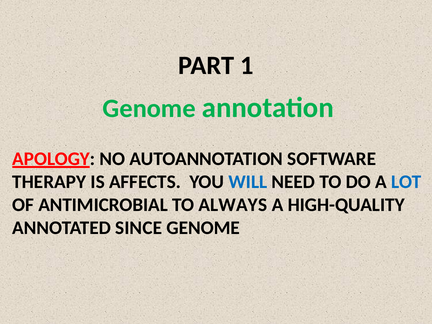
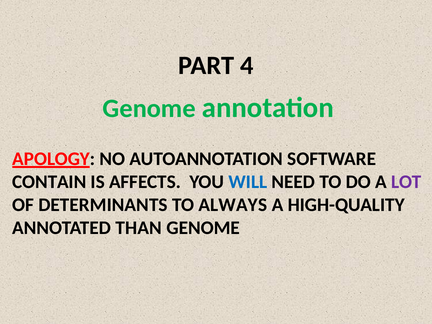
1: 1 -> 4 (247, 65)
THERAPY: THERAPY -> CONTAIN (49, 182)
LOT colour: blue -> purple (406, 182)
ANTIMICROBIAL: ANTIMICROBIAL -> DETERMINANTS (103, 205)
SINCE: SINCE -> THAN (139, 228)
